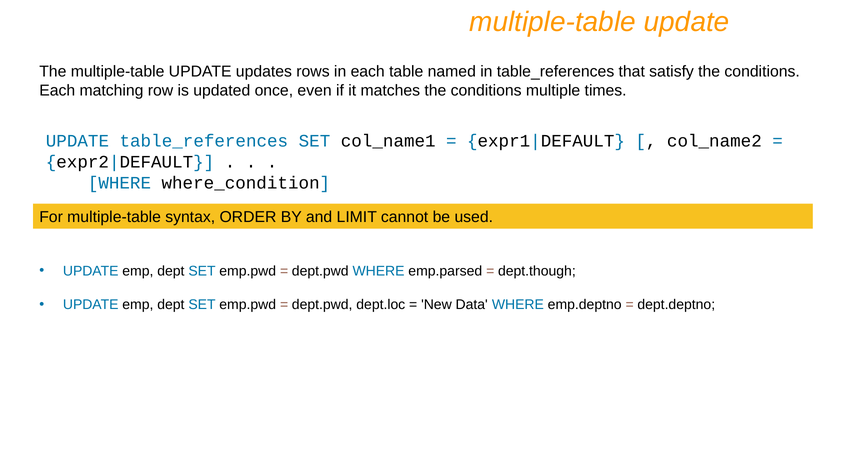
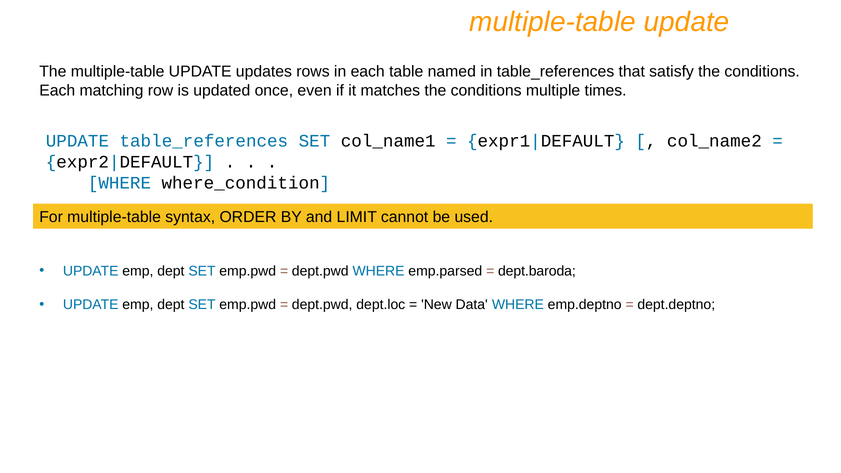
dept.though: dept.though -> dept.baroda (537, 271)
